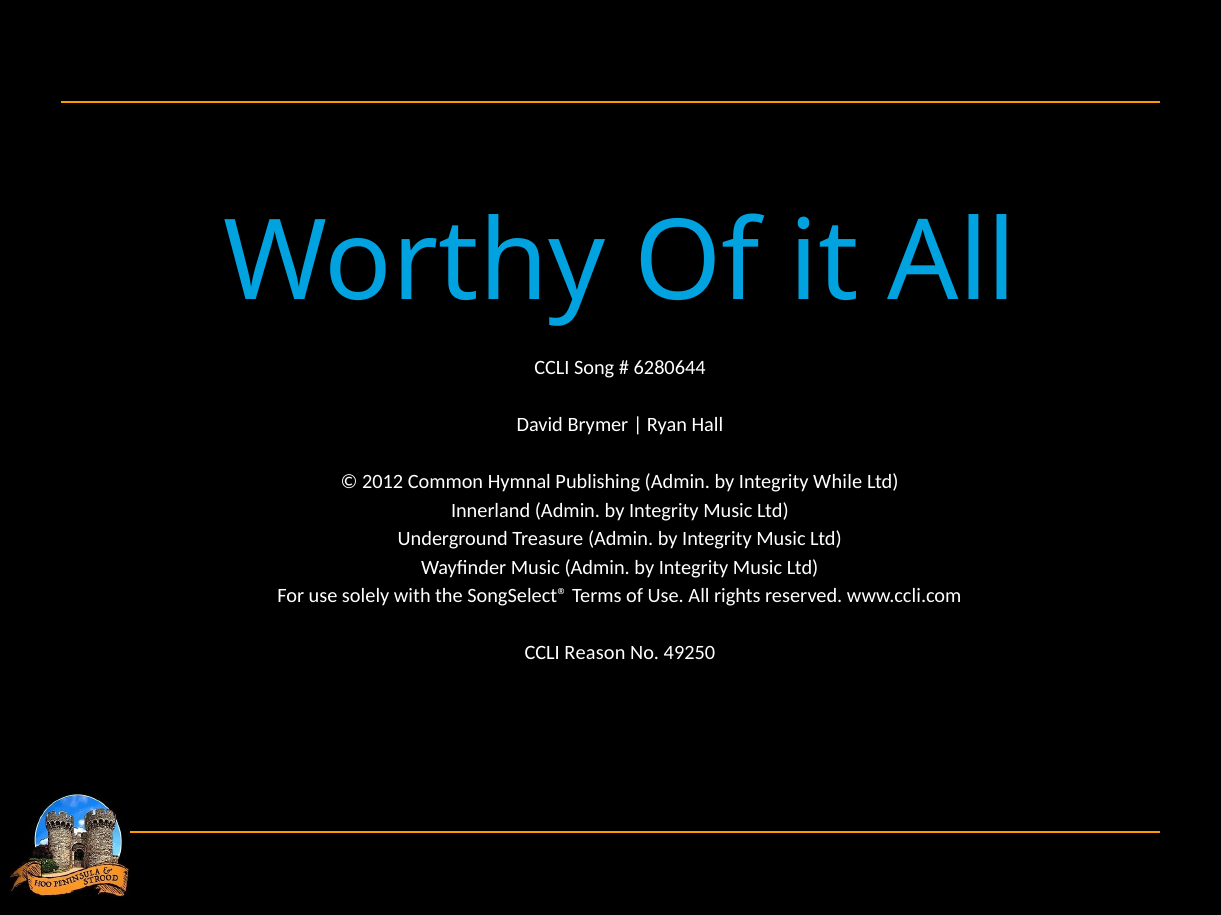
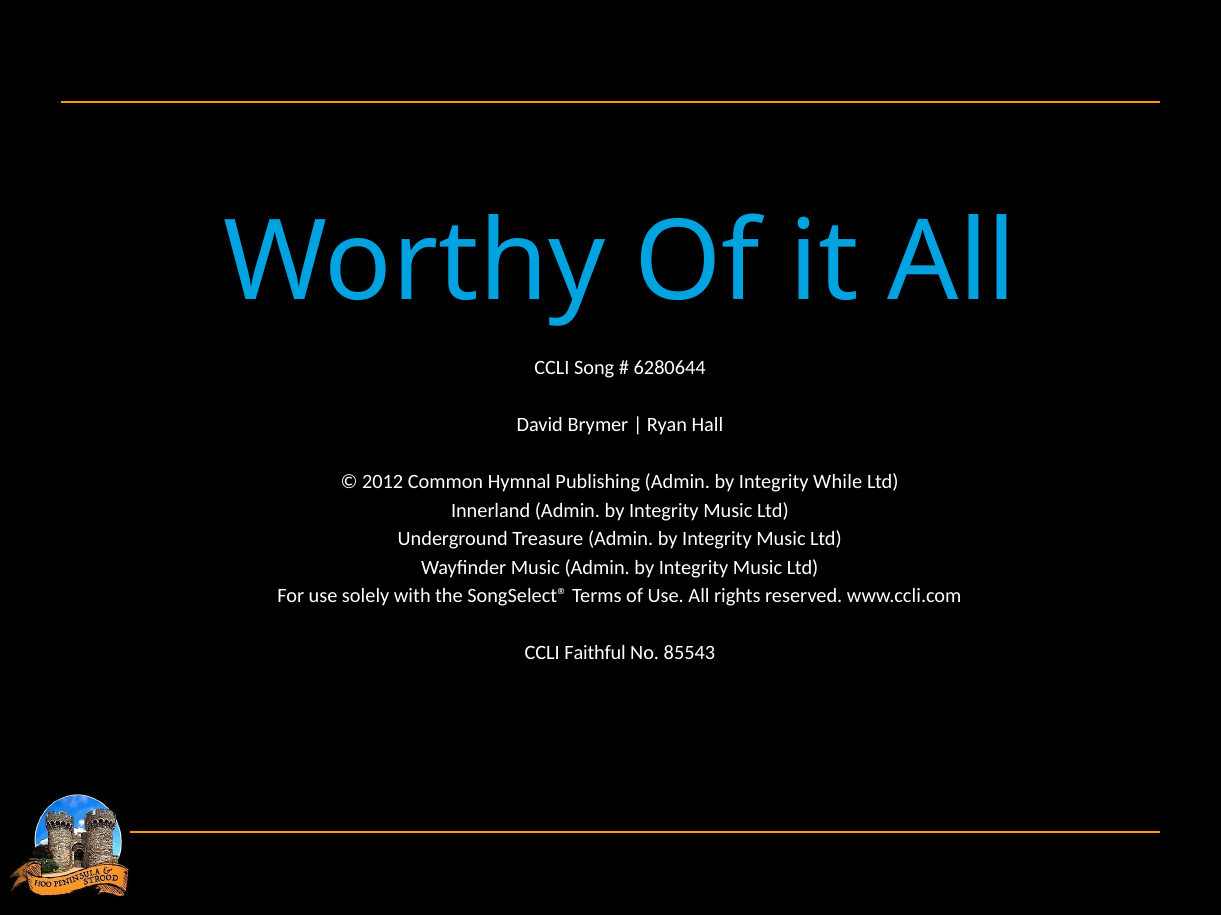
Reason: Reason -> Faithful (595, 654)
49250: 49250 -> 85543 (689, 654)
